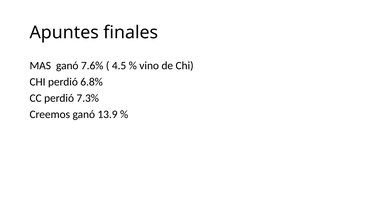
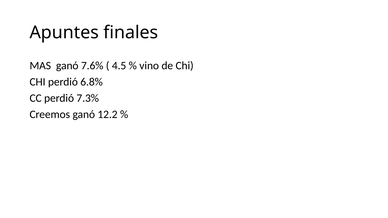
13.9: 13.9 -> 12.2 (108, 114)
